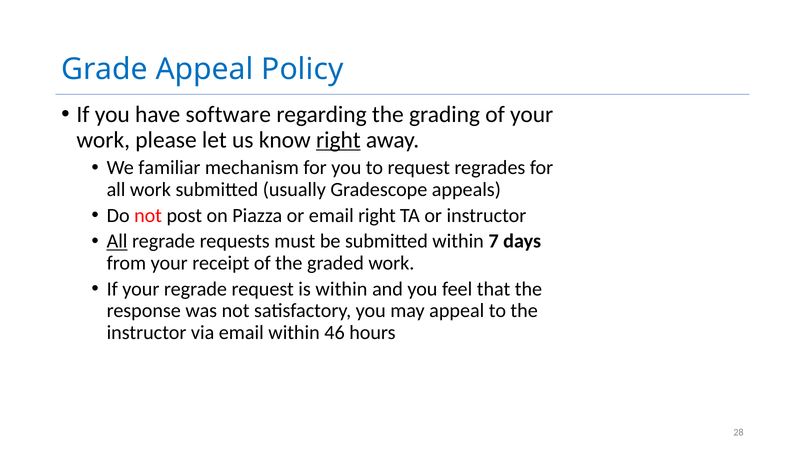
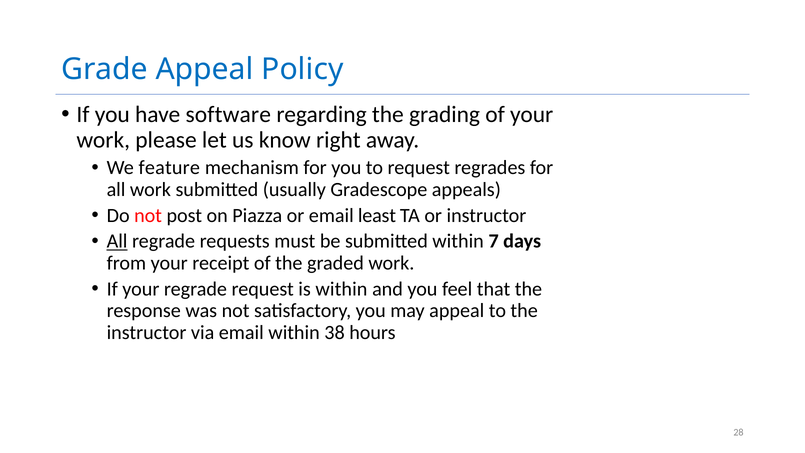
right underline: present -> none (338, 140)
familiar: familiar -> feature (169, 168)
email right: right -> least (377, 215)
46: 46 -> 38 (335, 332)
